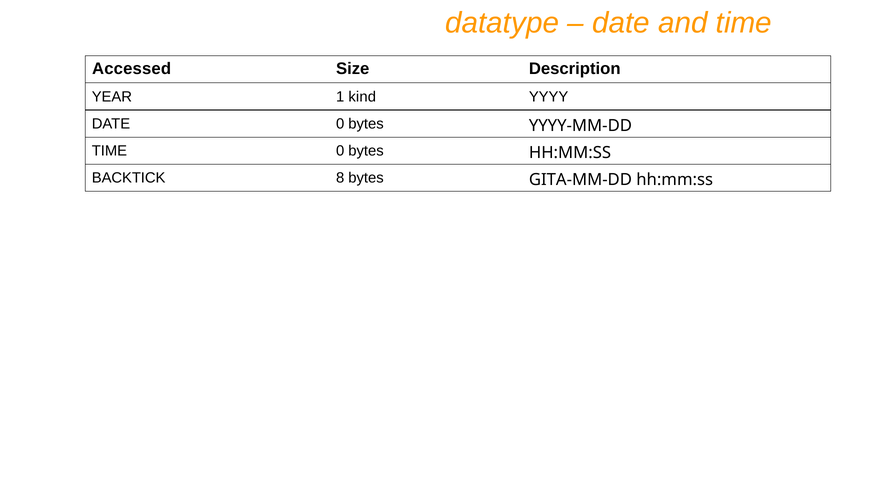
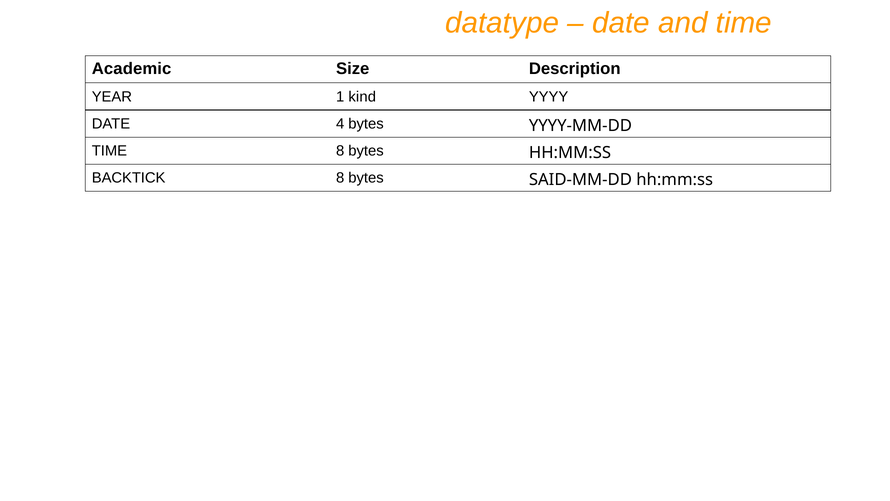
Accessed: Accessed -> Academic (132, 69)
DATE 0: 0 -> 4 (340, 124)
TIME 0: 0 -> 8 (340, 151)
GITA-MM-DD: GITA-MM-DD -> SAID-MM-DD (580, 180)
